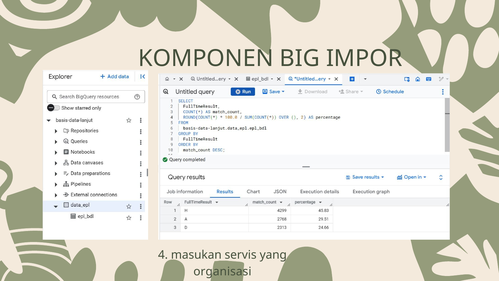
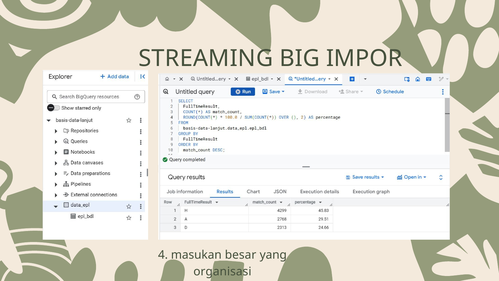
KOMPONEN: KOMPONEN -> STREAMING (206, 58)
servis: servis -> besar (241, 255)
